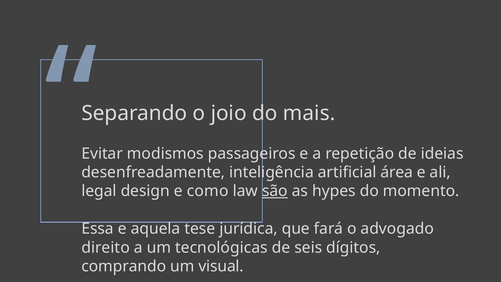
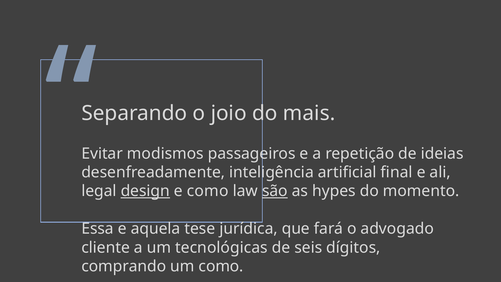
área: área -> final (397, 172)
design underline: none -> present (145, 191)
direito: direito -> cliente (106, 247)
um visual: visual -> como (221, 266)
